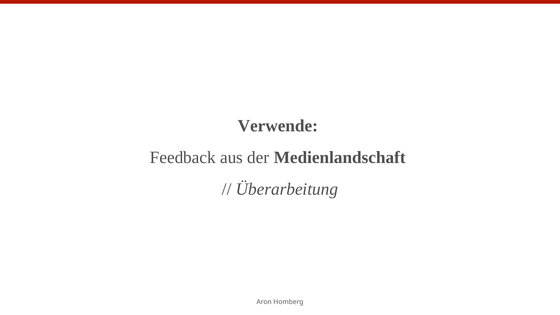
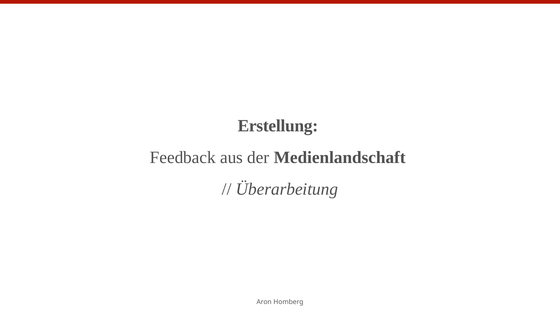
Verwende: Verwende -> Erstellung (278, 126)
